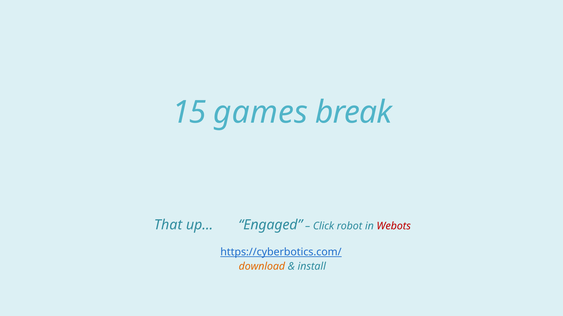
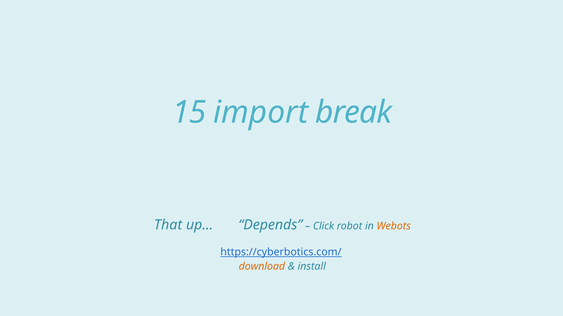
games: games -> import (261, 113)
Engaged: Engaged -> Depends (270, 225)
Webots colour: red -> orange (394, 226)
